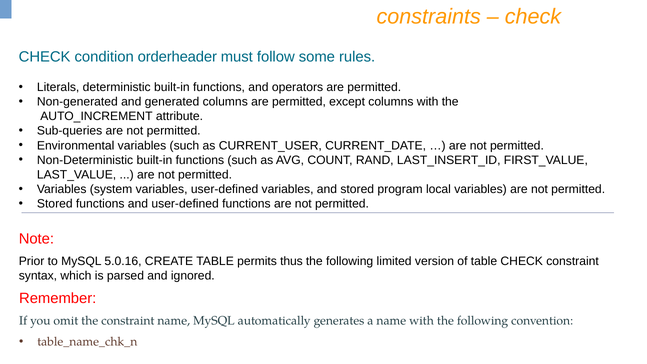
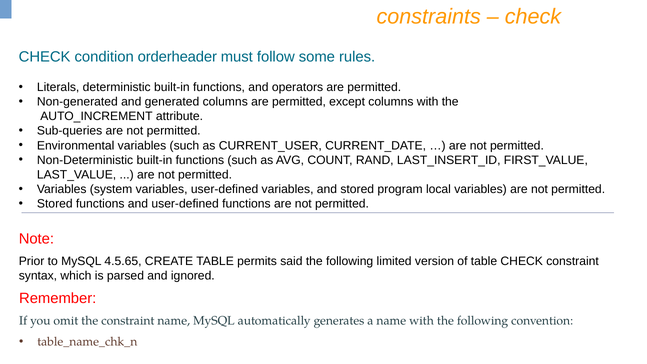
5.0.16: 5.0.16 -> 4.5.65 (123, 261)
thus: thus -> said (291, 261)
